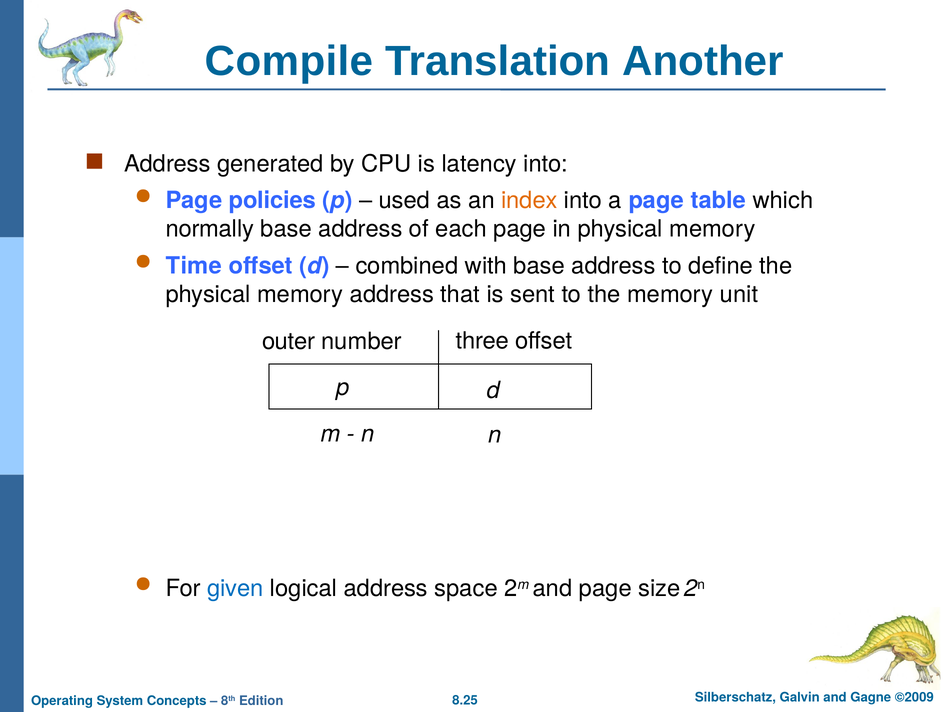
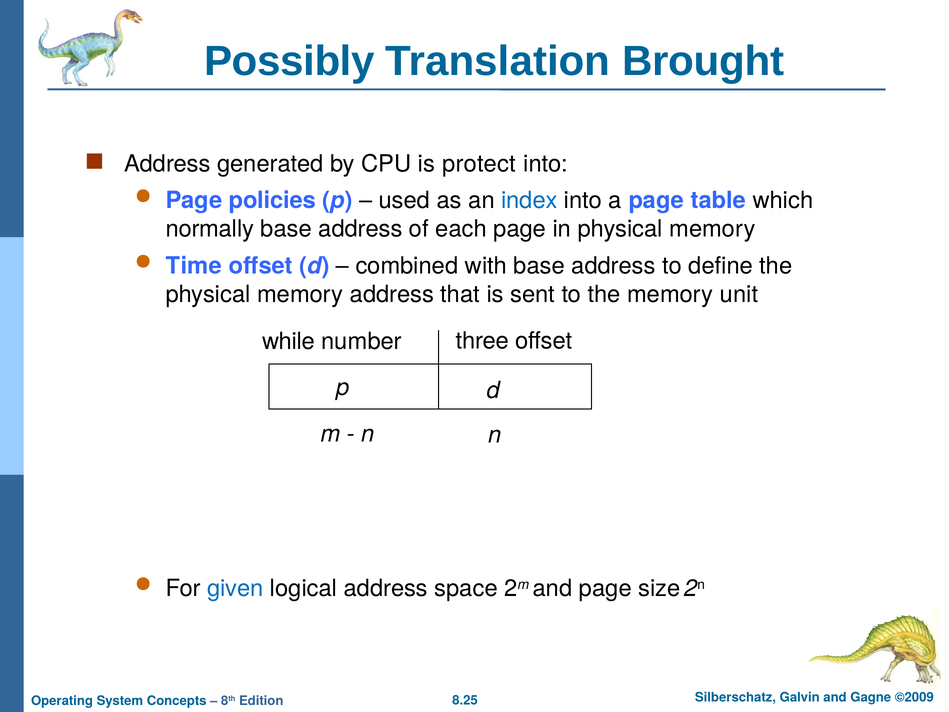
Compile: Compile -> Possibly (289, 61)
Another: Another -> Brought (703, 61)
latency: latency -> protect (479, 164)
index colour: orange -> blue (529, 200)
outer: outer -> while (289, 341)
